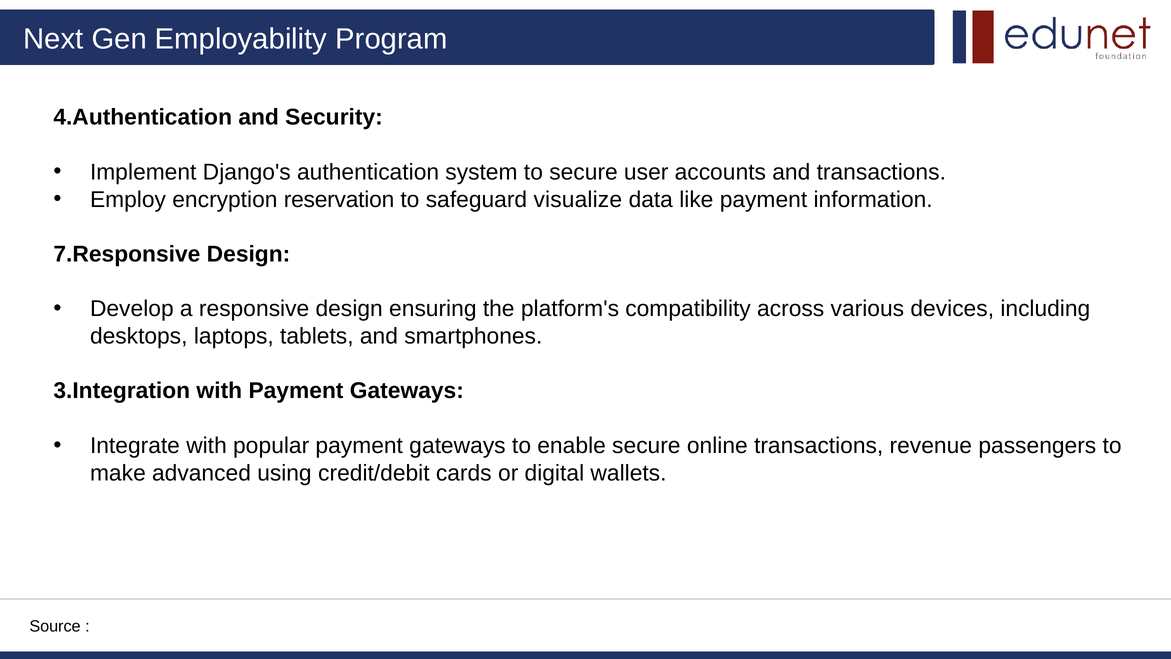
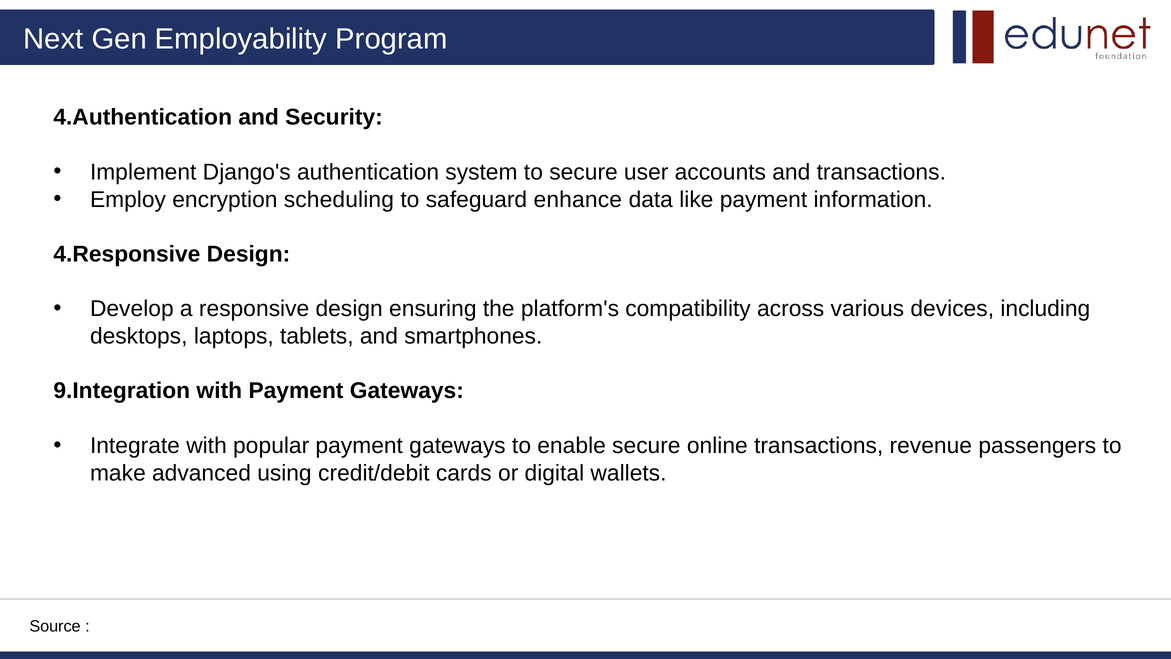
reservation: reservation -> scheduling (339, 199)
visualize: visualize -> enhance (578, 199)
7.Responsive: 7.Responsive -> 4.Responsive (127, 254)
3.Integration: 3.Integration -> 9.Integration (122, 391)
